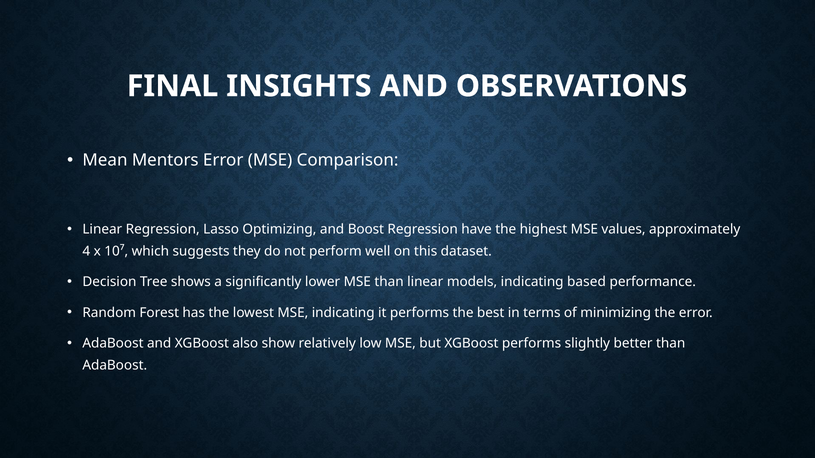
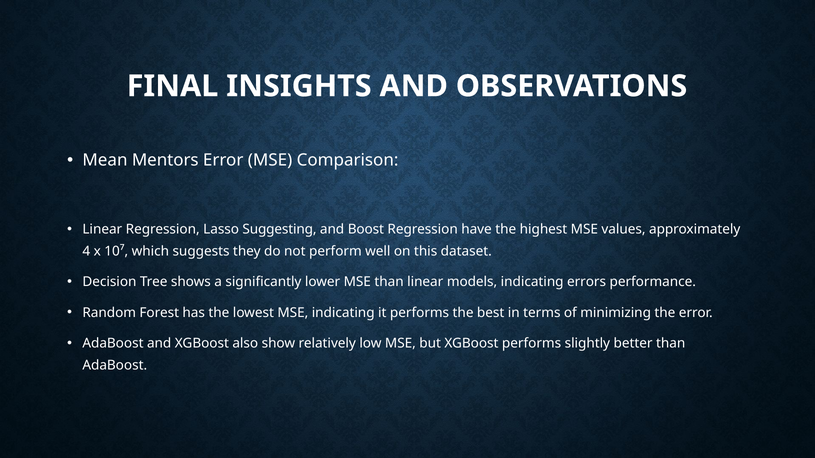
Optimizing: Optimizing -> Suggesting (280, 230)
based: based -> errors (587, 282)
